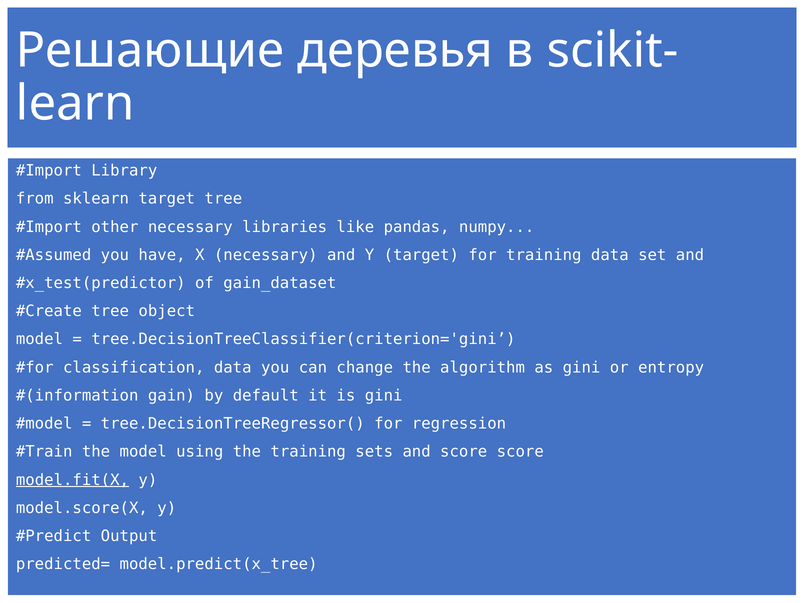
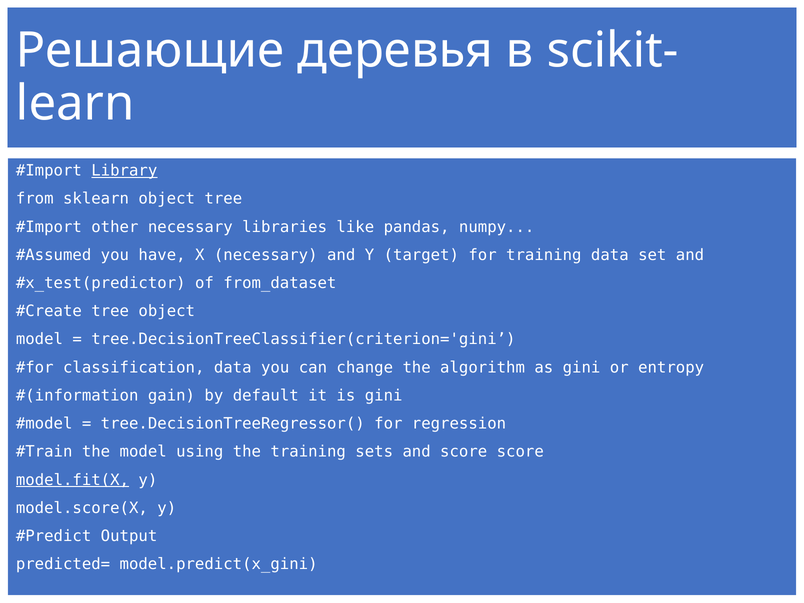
Library underline: none -> present (124, 171)
sklearn target: target -> object (167, 199)
gain_dataset: gain_dataset -> from_dataset (280, 283)
model.predict(x_tree: model.predict(x_tree -> model.predict(x_gini (219, 564)
